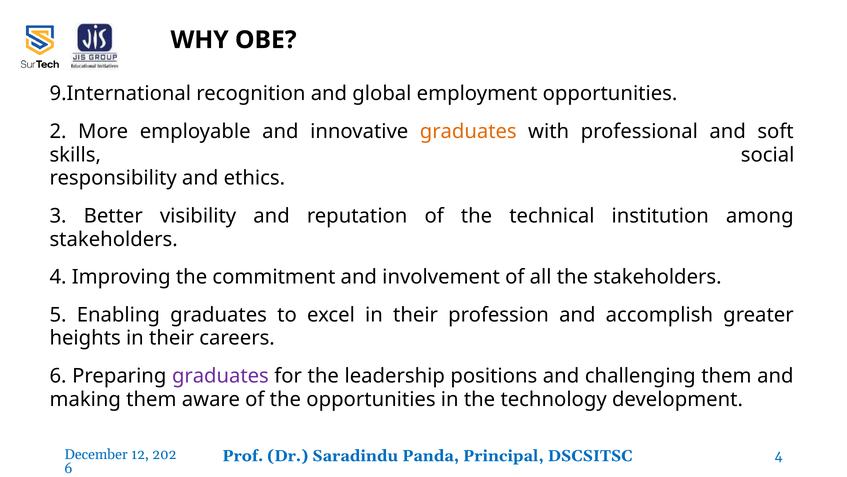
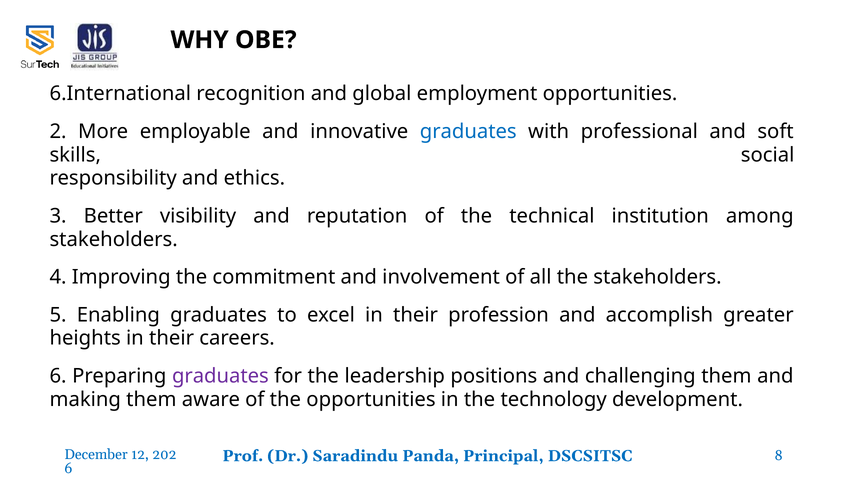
9.International: 9.International -> 6.International (120, 94)
graduates colour: orange -> blue (468, 131)
DSCSITSC 4: 4 -> 8 (779, 455)
